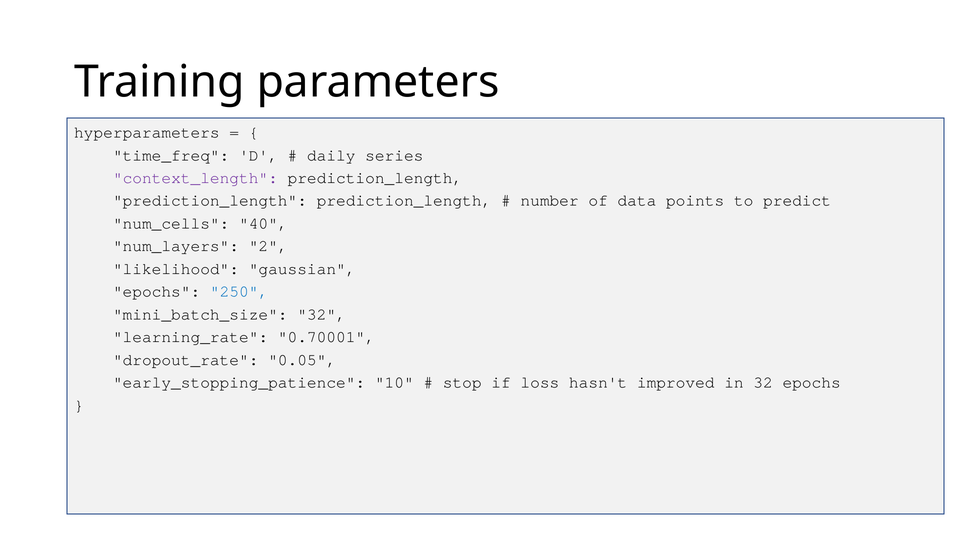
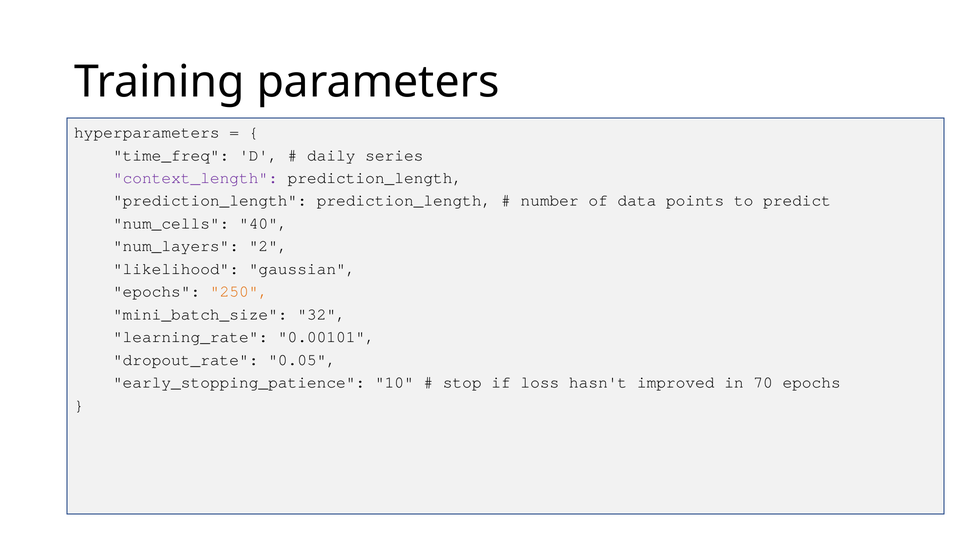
250 colour: blue -> orange (239, 291)
0.70001: 0.70001 -> 0.00101 (326, 337)
in 32: 32 -> 70 (763, 382)
